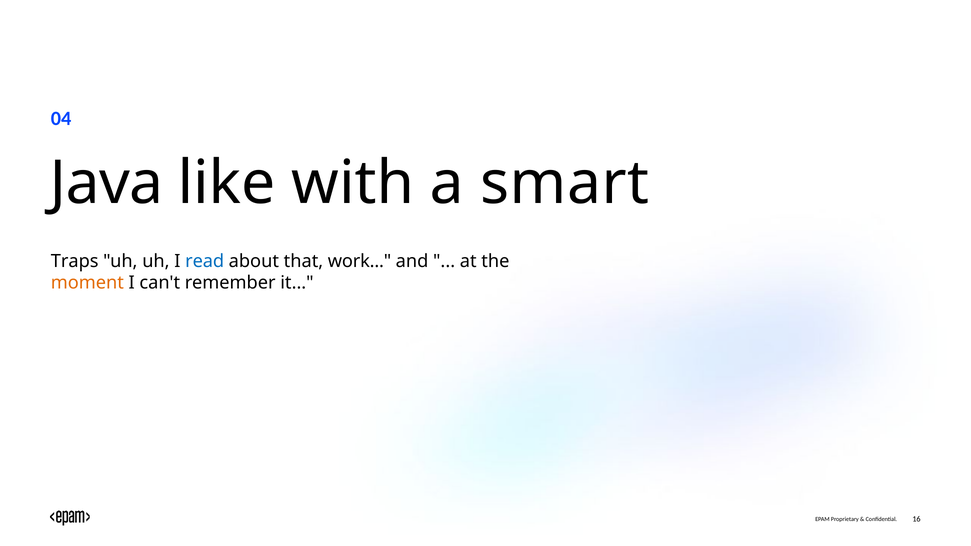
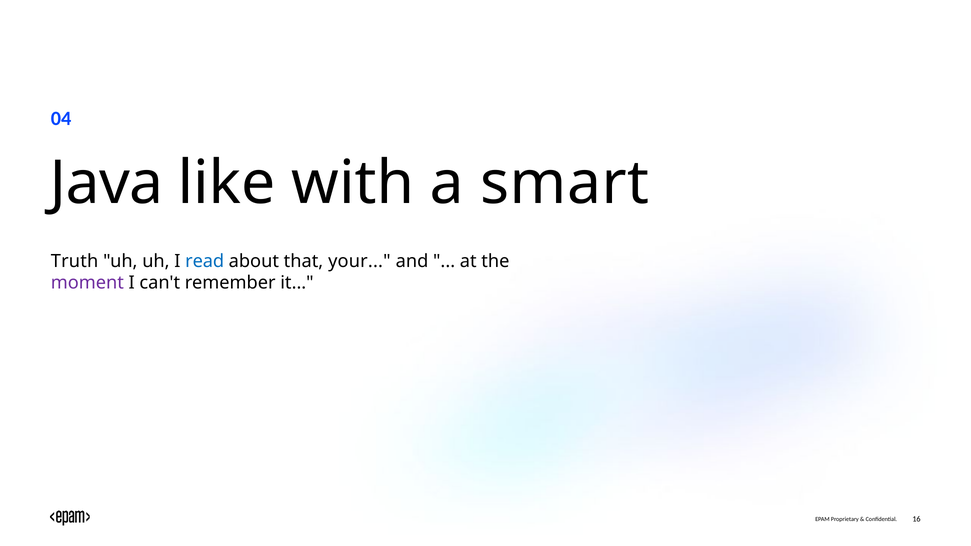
Traps: Traps -> Truth (75, 261)
work: work -> your (359, 261)
moment colour: orange -> purple (87, 283)
